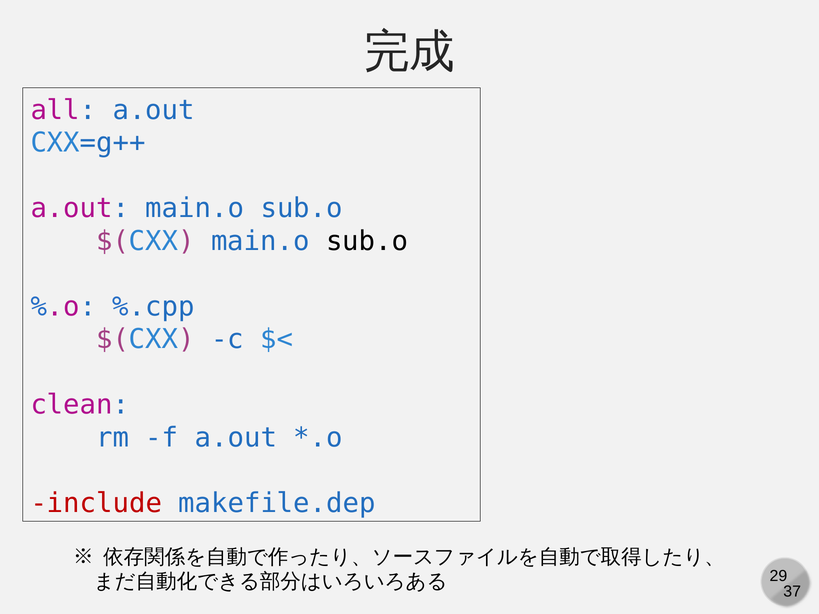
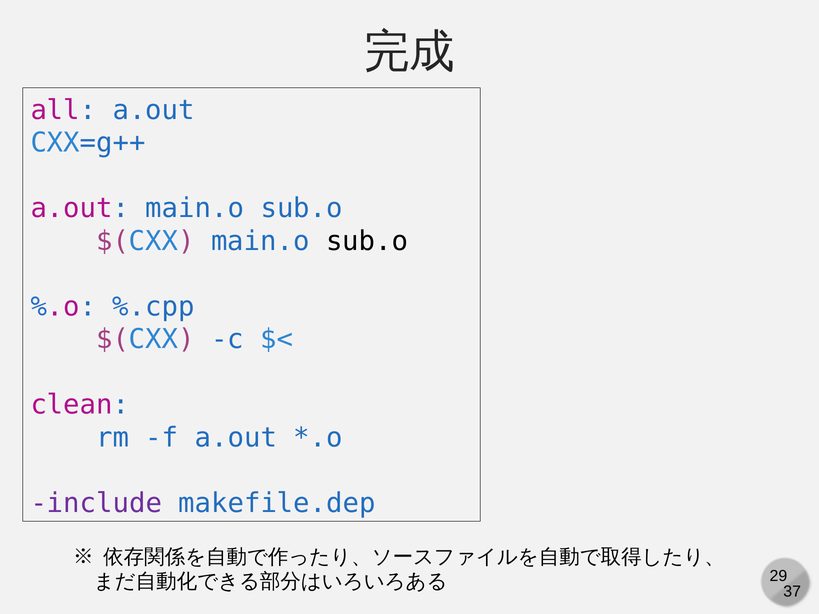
include colour: red -> purple (96, 503)
